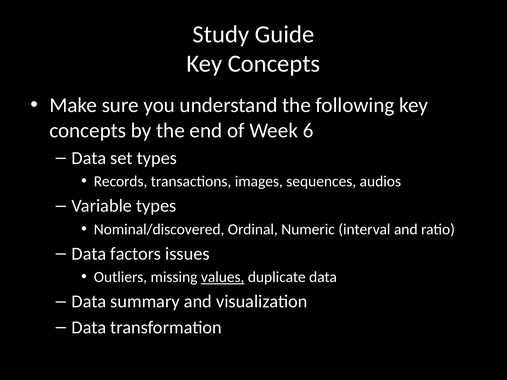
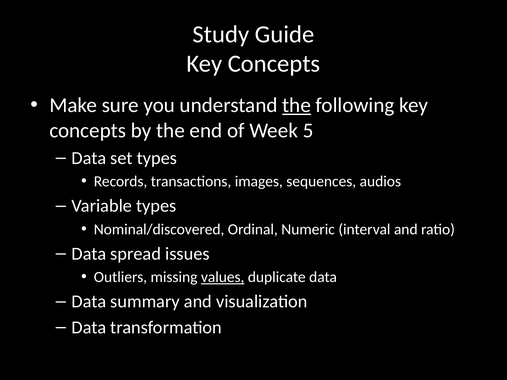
the underline: none -> present (297, 105)
6: 6 -> 5 (308, 131)
factors: factors -> spread (136, 254)
